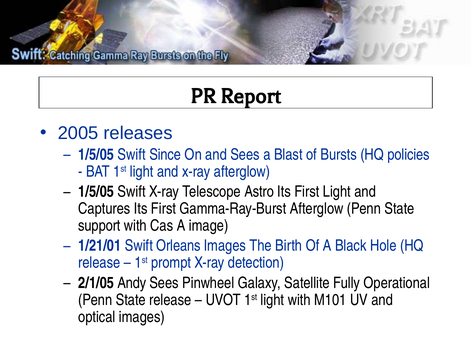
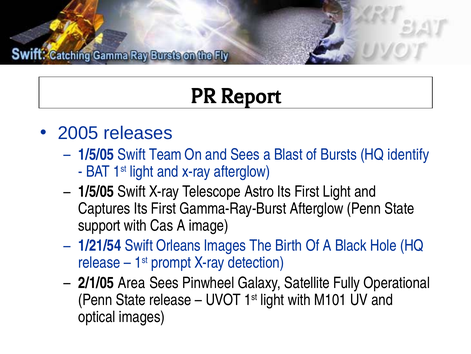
Since: Since -> Team (165, 154)
policies: policies -> identify (408, 154)
1/21/01: 1/21/01 -> 1/21/54 (100, 245)
Andy: Andy -> Area (132, 282)
